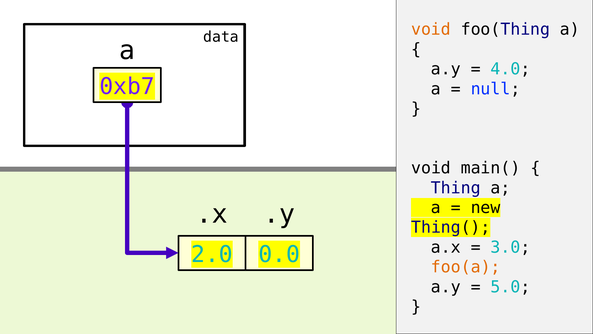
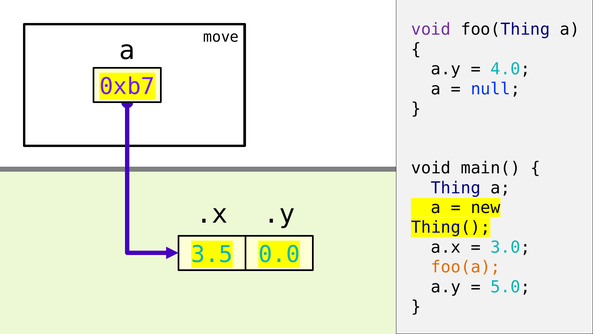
void colour: orange -> purple (431, 29)
data: data -> move (221, 37)
2.0: 2.0 -> 3.5 (212, 254)
